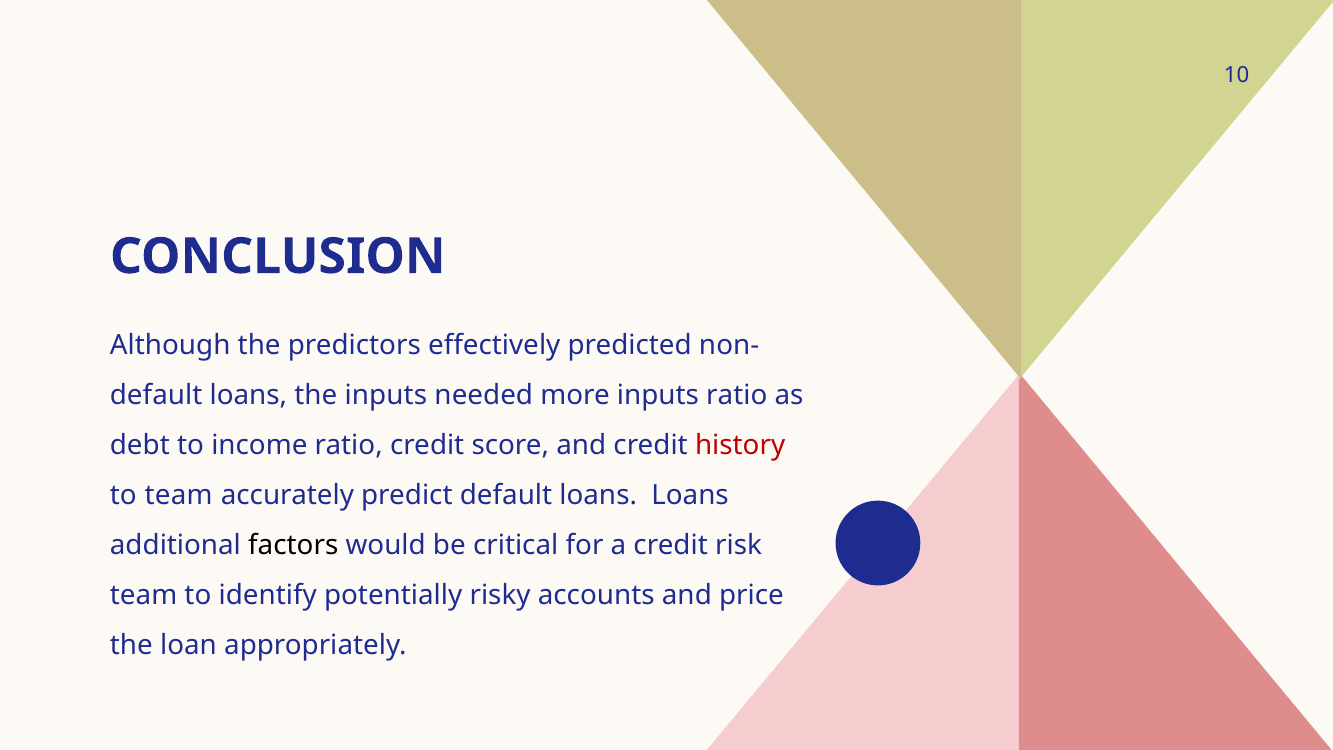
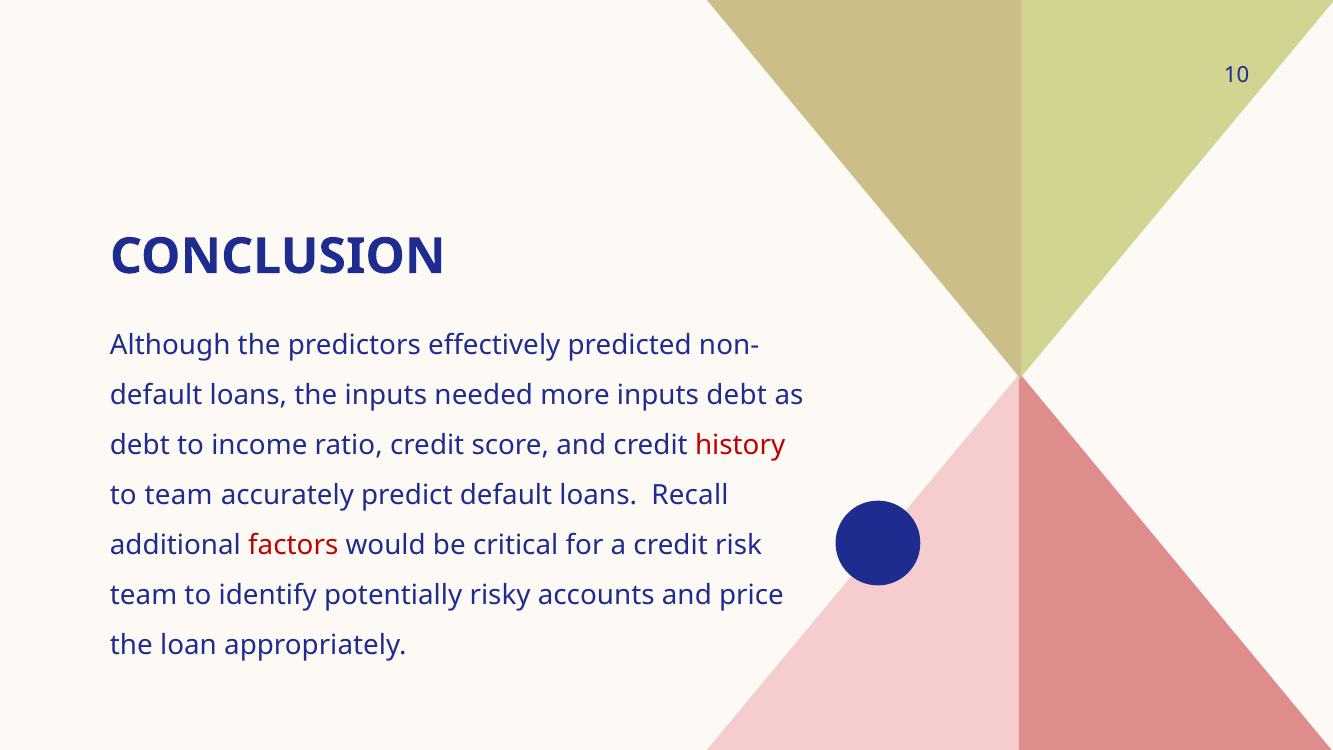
inputs ratio: ratio -> debt (737, 395)
loans Loans: Loans -> Recall (690, 495)
factors colour: black -> red (293, 545)
